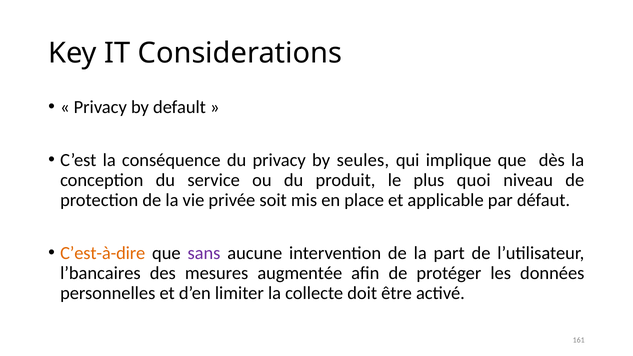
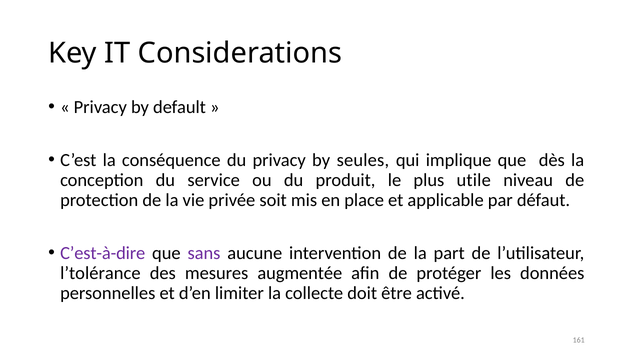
quoi: quoi -> utile (474, 180)
C’est-à-dire colour: orange -> purple (103, 253)
l’bancaires: l’bancaires -> l’tolérance (100, 273)
